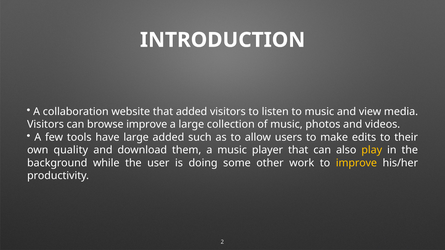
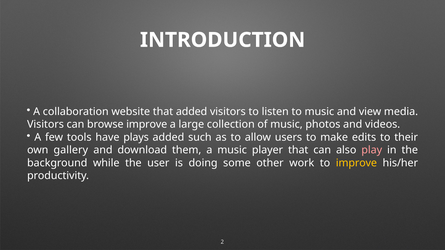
have large: large -> plays (136, 137)
quality: quality -> gallery (71, 150)
play colour: yellow -> pink (372, 150)
